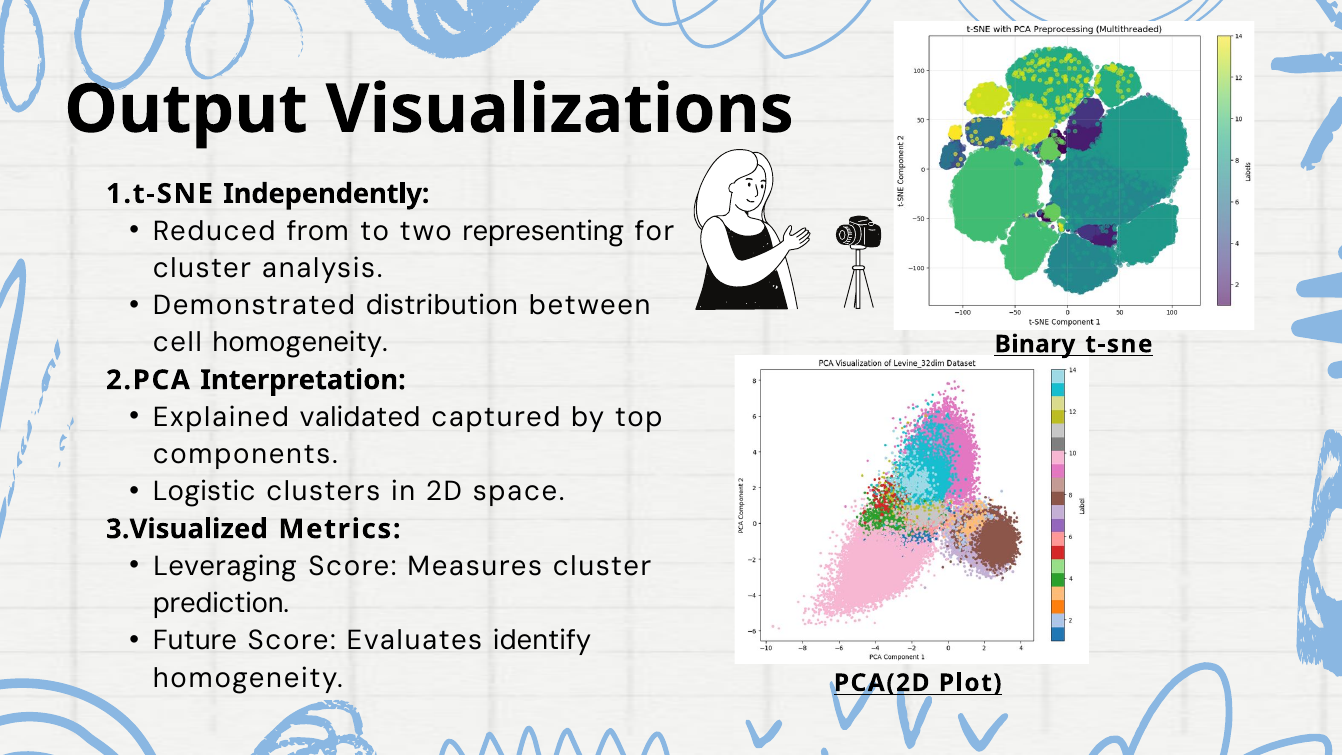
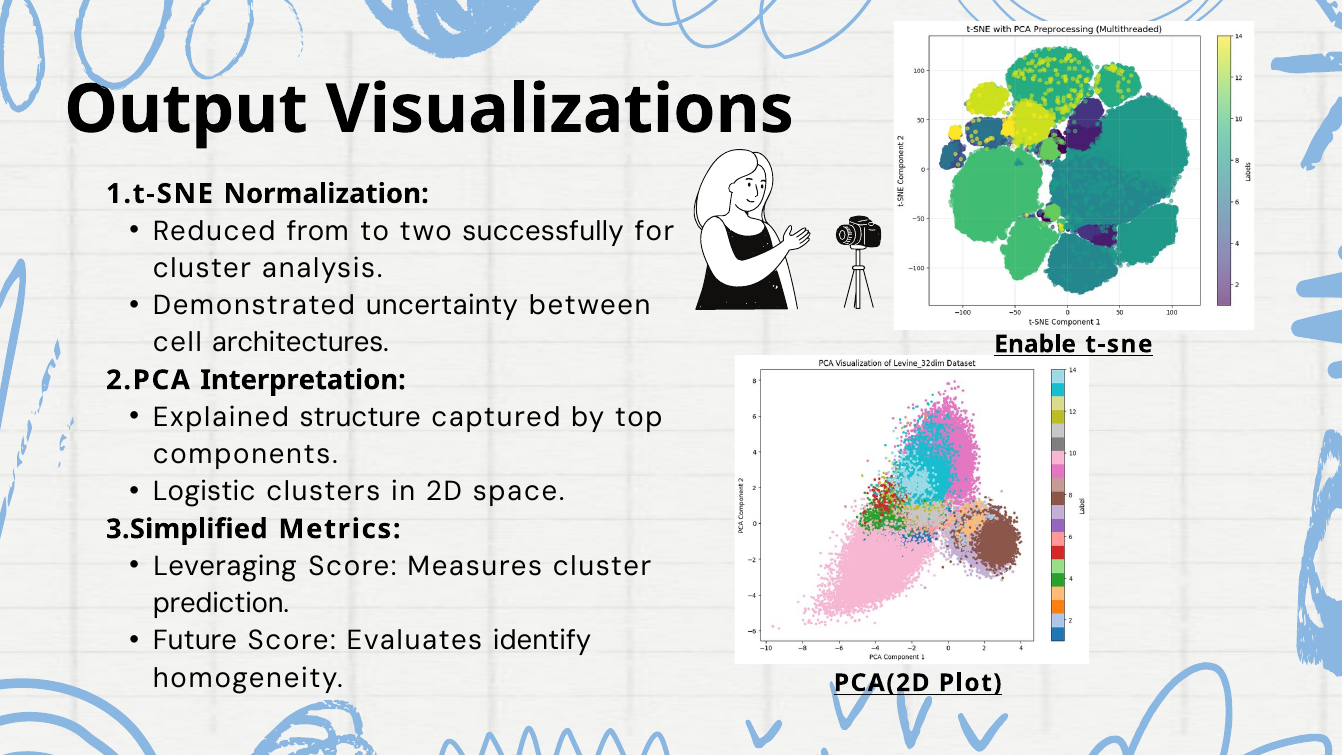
Independently: Independently -> Normalization (326, 194)
representing: representing -> successfully (543, 231)
distribution: distribution -> uncertainty (442, 306)
cell homogeneity: homogeneity -> architectures (300, 343)
Binary: Binary -> Enable (1035, 344)
validated: validated -> structure (360, 417)
3.Visualized: 3.Visualized -> 3.Simplified (187, 529)
